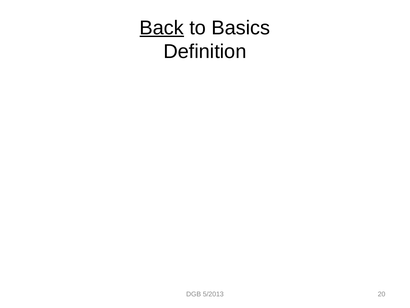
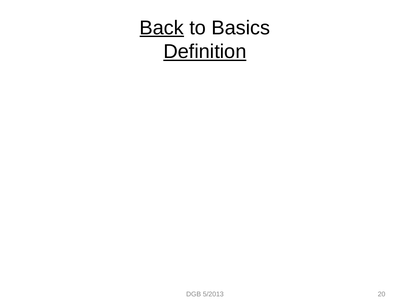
Definition underline: none -> present (205, 52)
